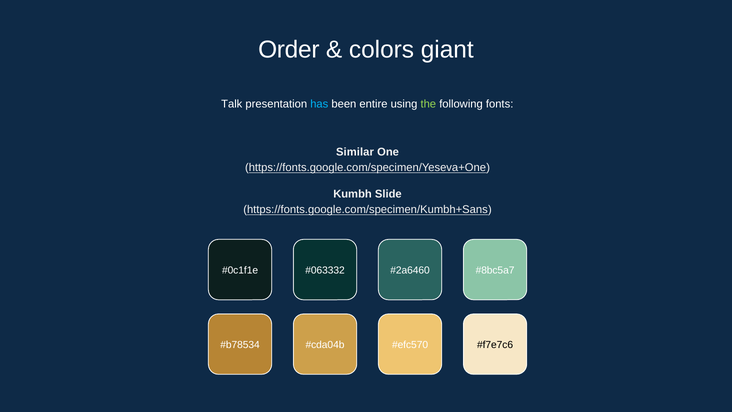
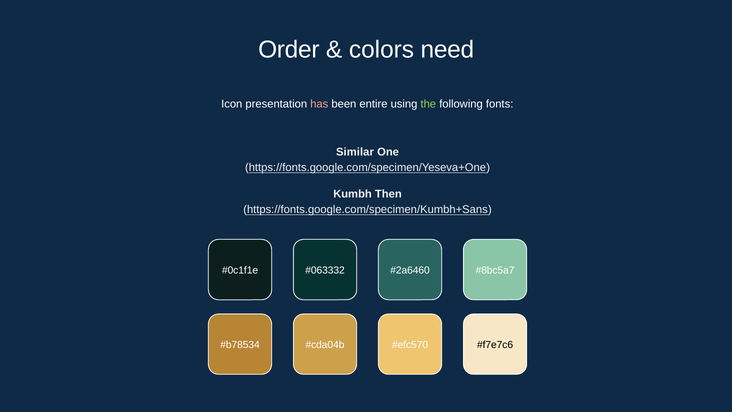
giant: giant -> need (447, 50)
Talk: Talk -> Icon (232, 104)
has colour: light blue -> pink (319, 104)
Slide: Slide -> Then (388, 194)
